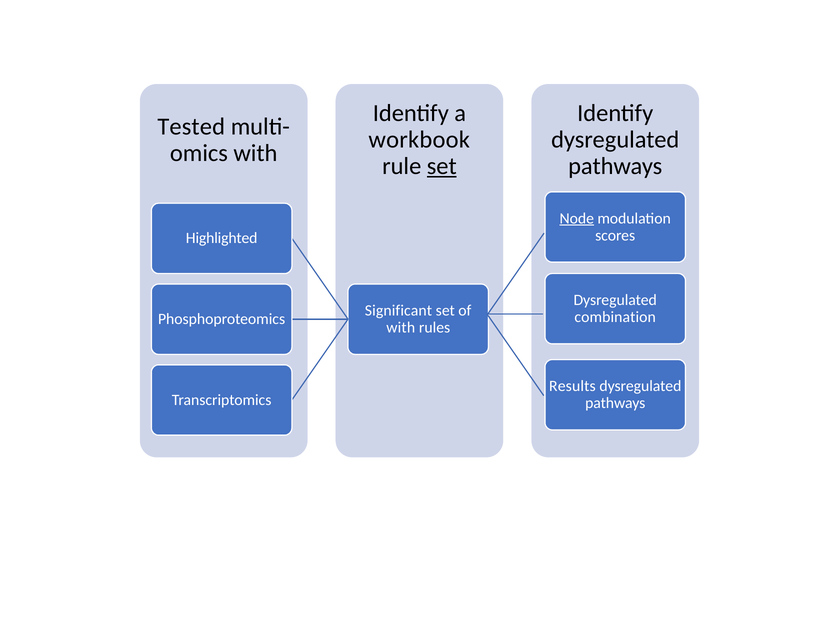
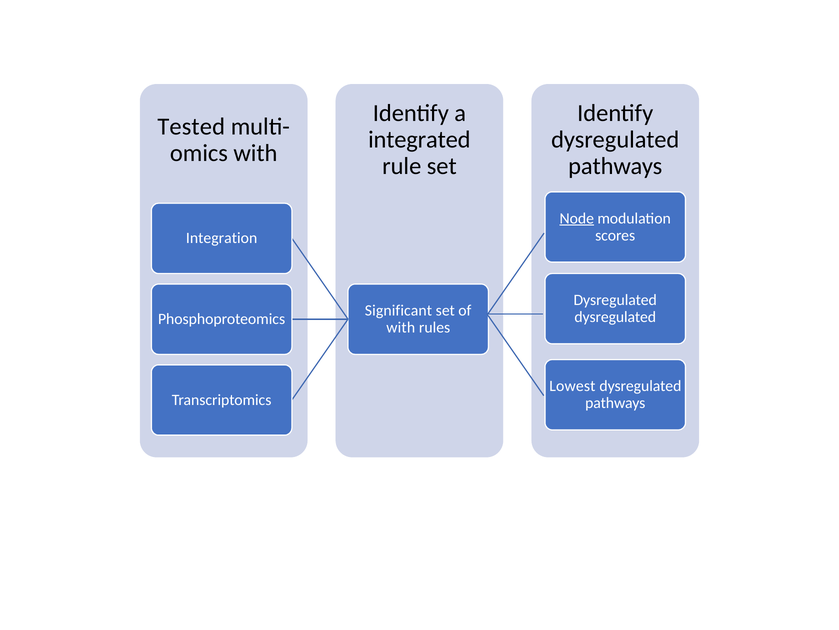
workbook: workbook -> integrated (419, 140)
set underline: present -> none (442, 166)
Highlighted: Highlighted -> Integration (222, 238)
combination: combination -> dysregulated (615, 317)
Results: Results -> Lowest (572, 386)
